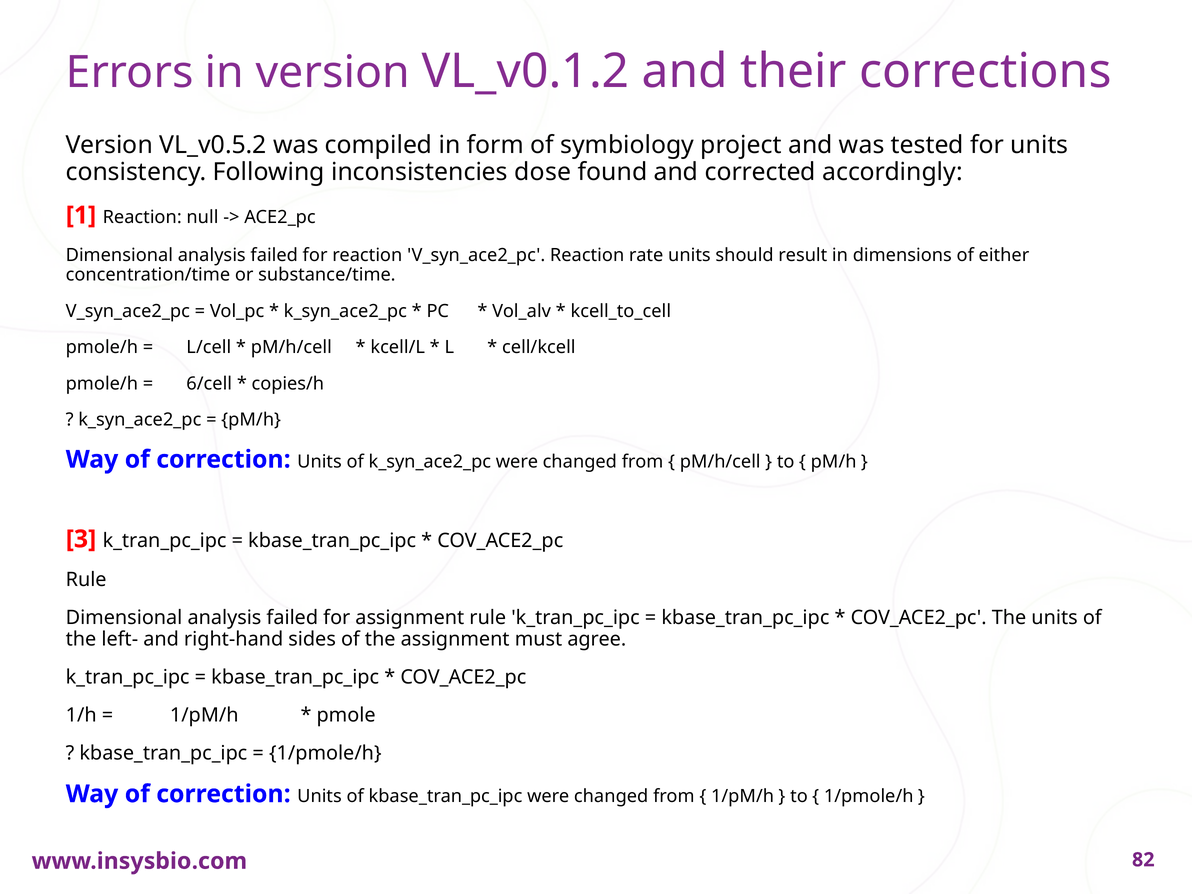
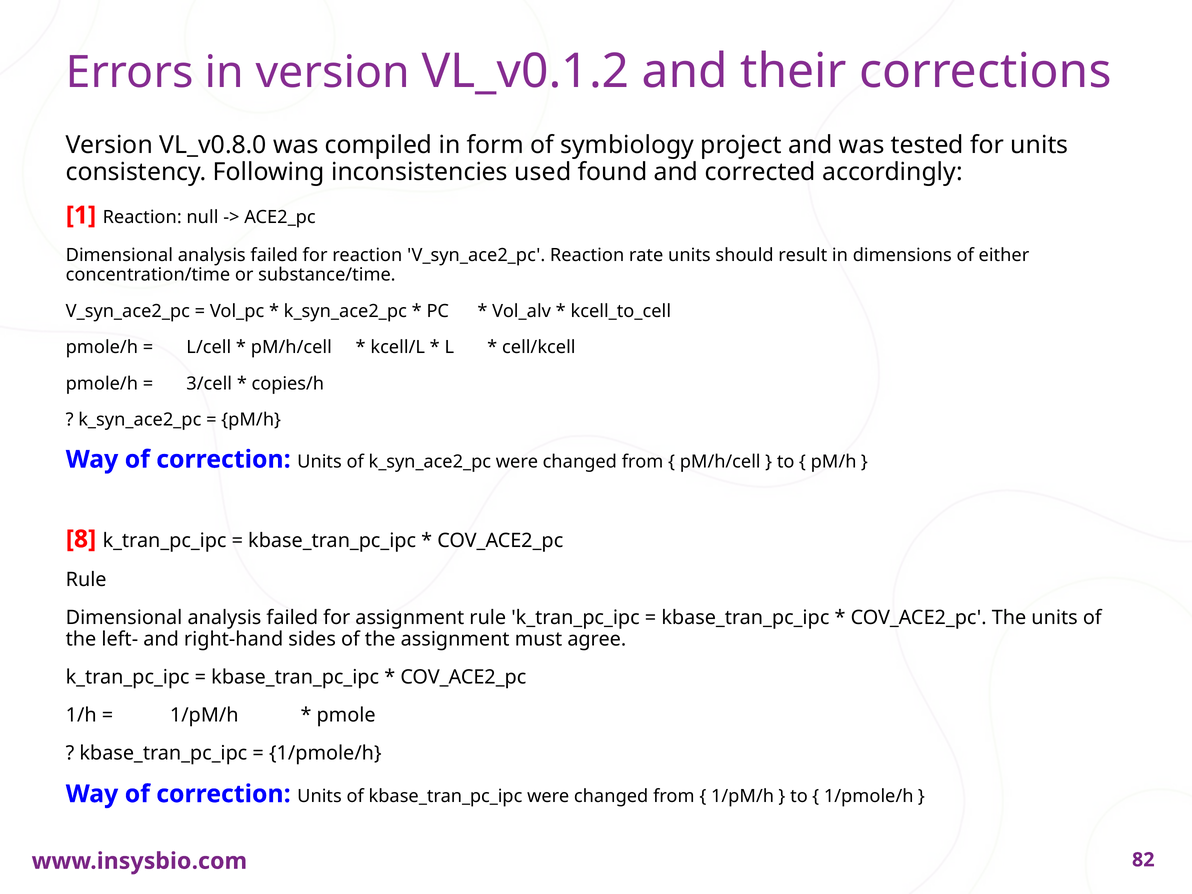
VL_v0.5.2: VL_v0.5.2 -> VL_v0.8.0 (213, 145)
dose: dose -> used (543, 172)
6/cell: 6/cell -> 3/cell (209, 384)
3: 3 -> 8 (81, 539)
